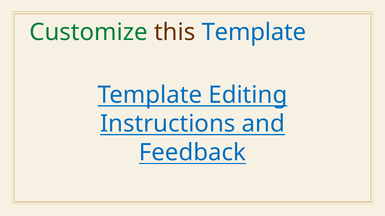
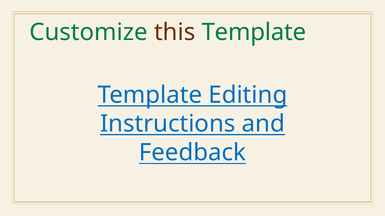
Template colour: blue -> green (254, 32)
